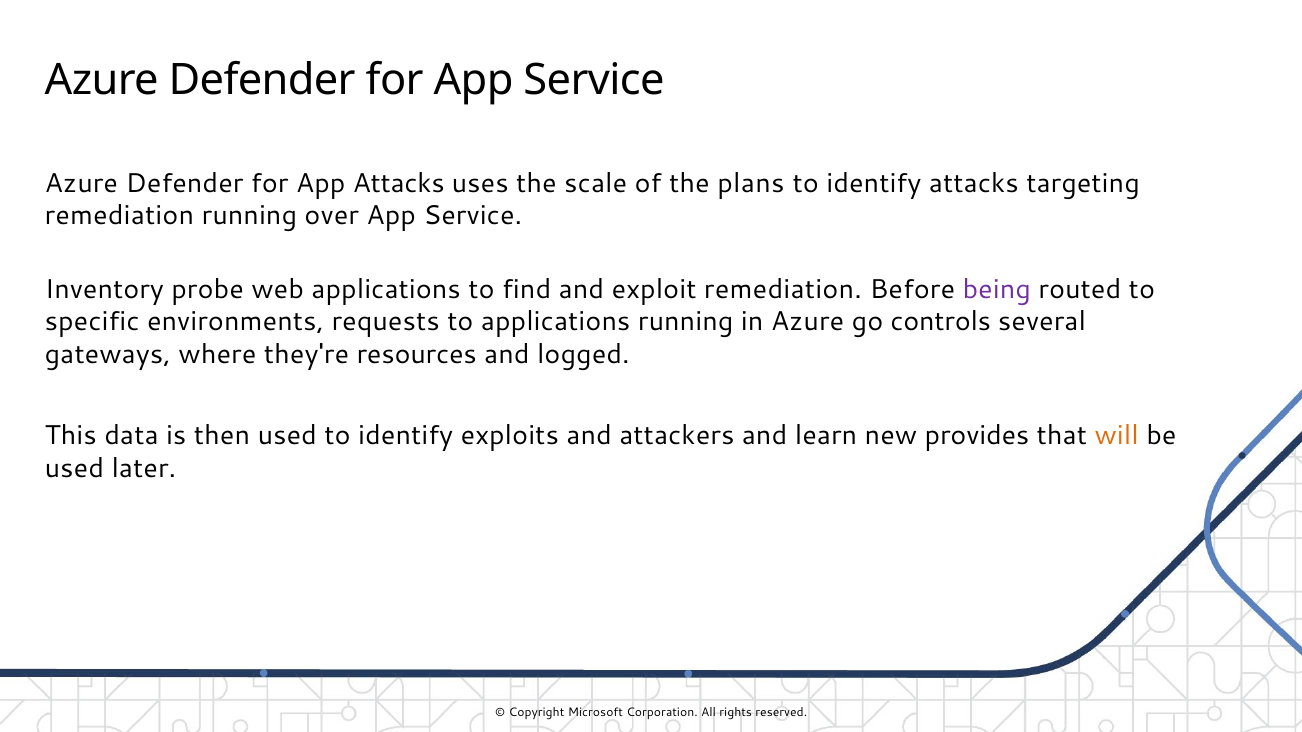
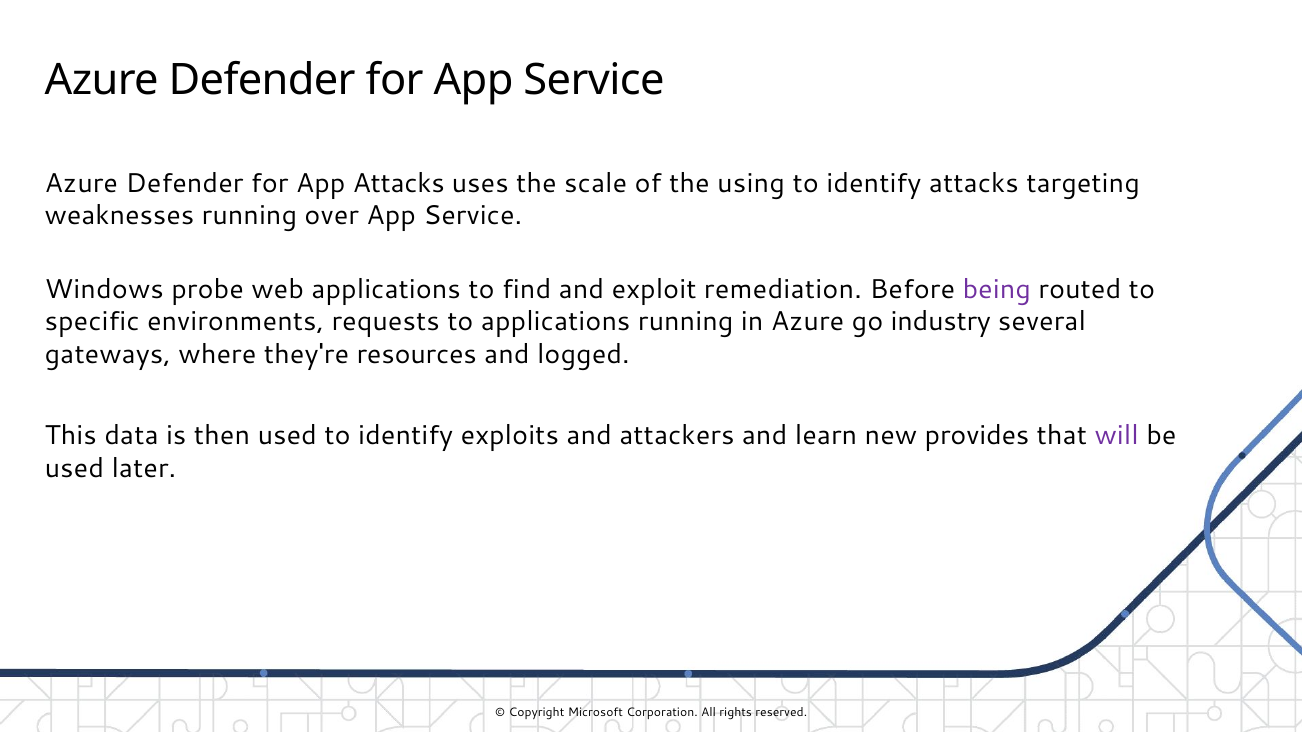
plans: plans -> using (751, 184)
remediation: remediation -> weaknesses (120, 216)
Inventory: Inventory -> Windows (104, 289)
controls: controls -> industry (941, 322)
will colour: orange -> purple (1117, 436)
